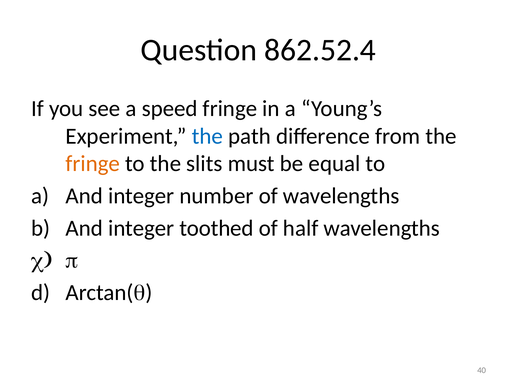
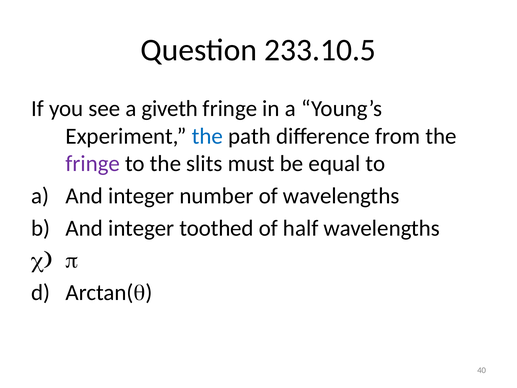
862.52.4: 862.52.4 -> 233.10.5 (320, 50)
speed: speed -> giveth (170, 108)
fringe colour: orange -> purple (93, 164)
